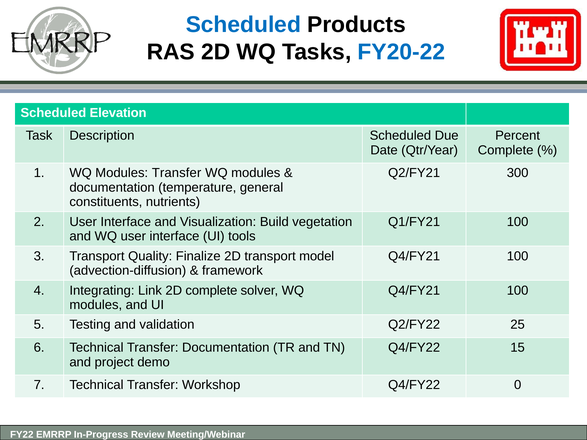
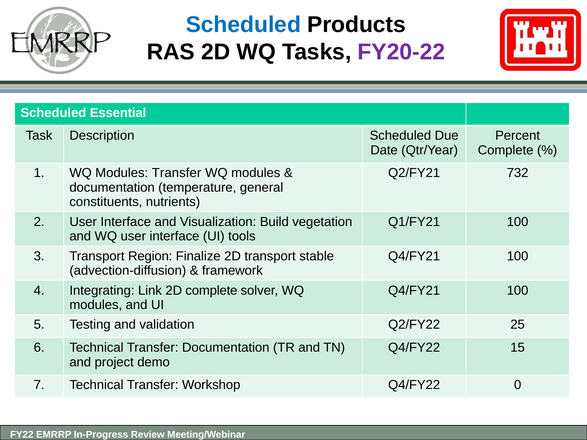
FY20-22 colour: blue -> purple (401, 52)
Elevation: Elevation -> Essential (118, 113)
300: 300 -> 732 (518, 173)
Quality: Quality -> Region (150, 256)
model: model -> stable (317, 256)
